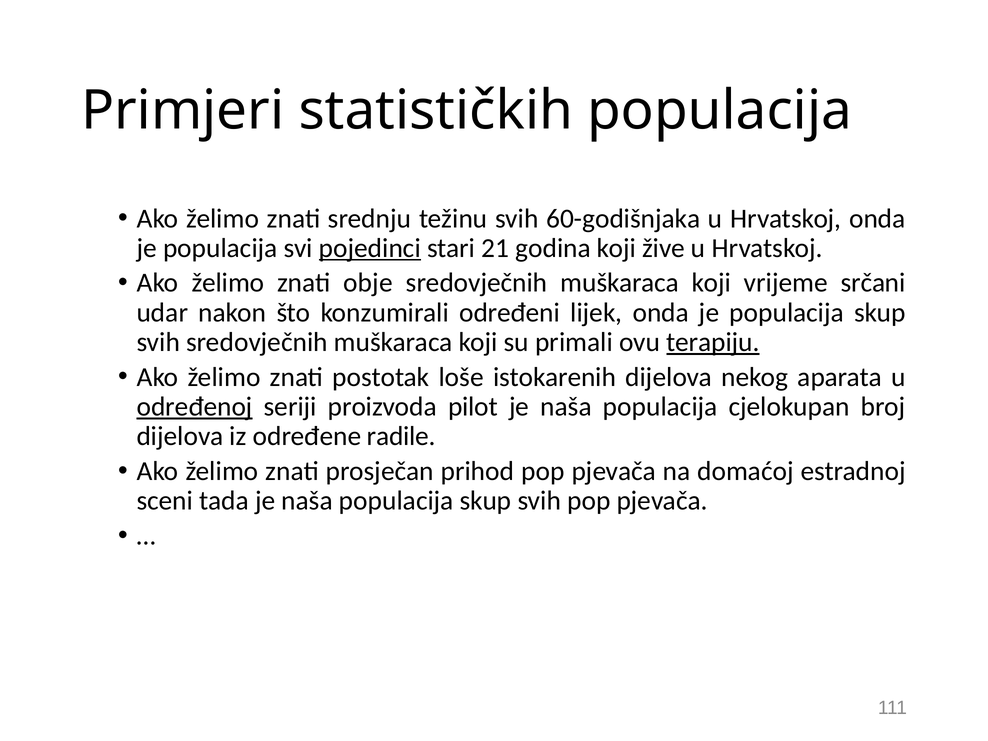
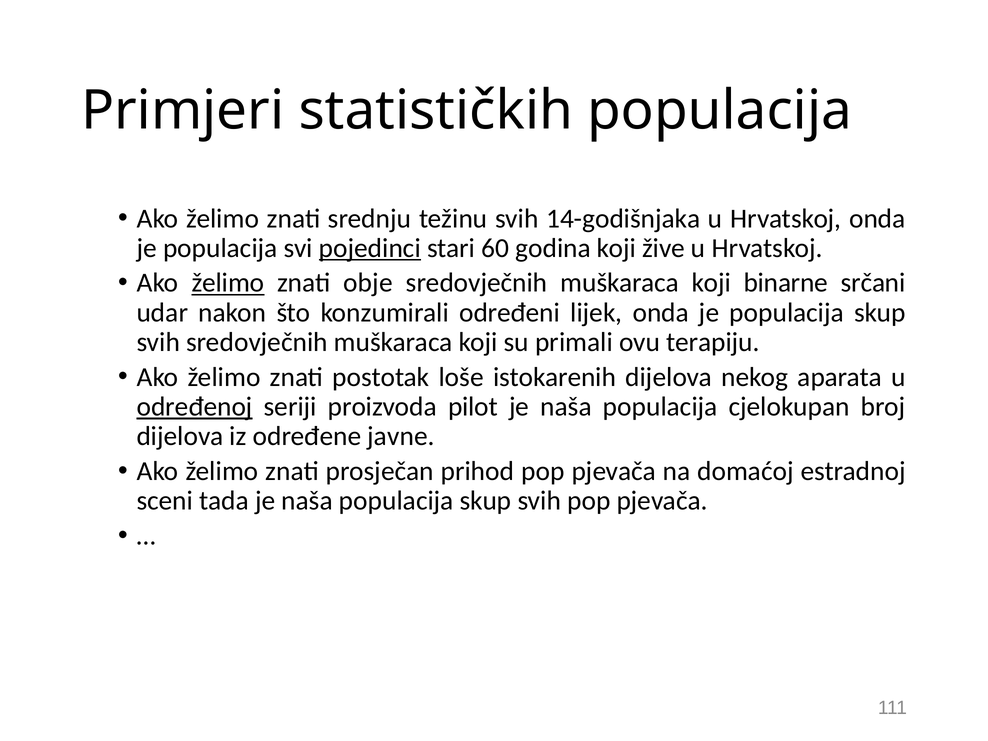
60-godišnjaka: 60-godišnjaka -> 14-godišnjaka (623, 218)
21: 21 -> 60 (495, 248)
želimo underline: none -> present (228, 283)
vrijeme: vrijeme -> binarne (786, 283)
terapiju underline: present -> none (713, 342)
radile: radile -> javne (401, 436)
